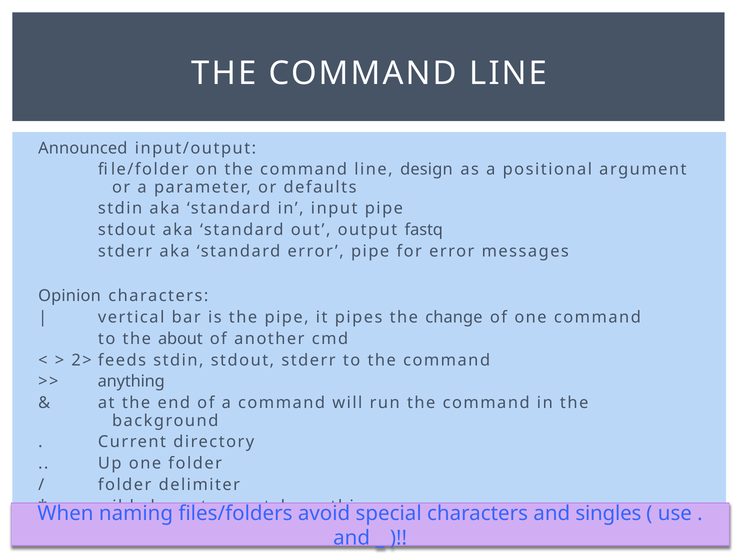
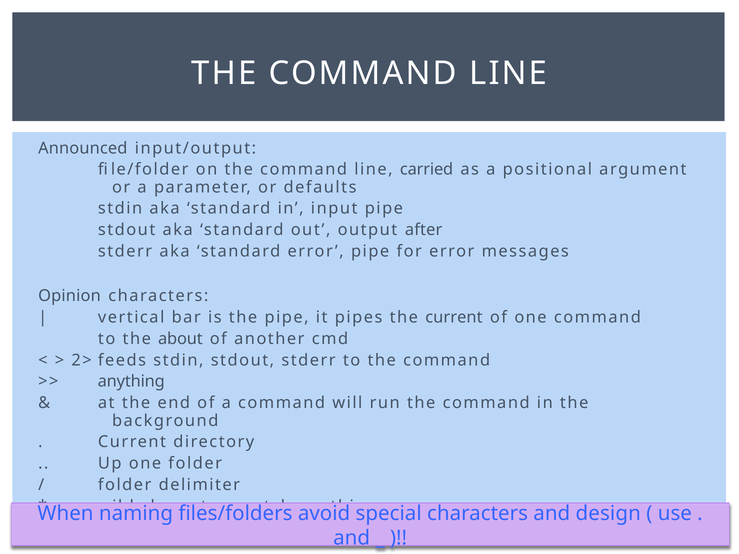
design: design -> carried (427, 170)
fastq: fastq -> after (424, 230)
the change: change -> current (454, 318)
singles: singles -> design (608, 514)
